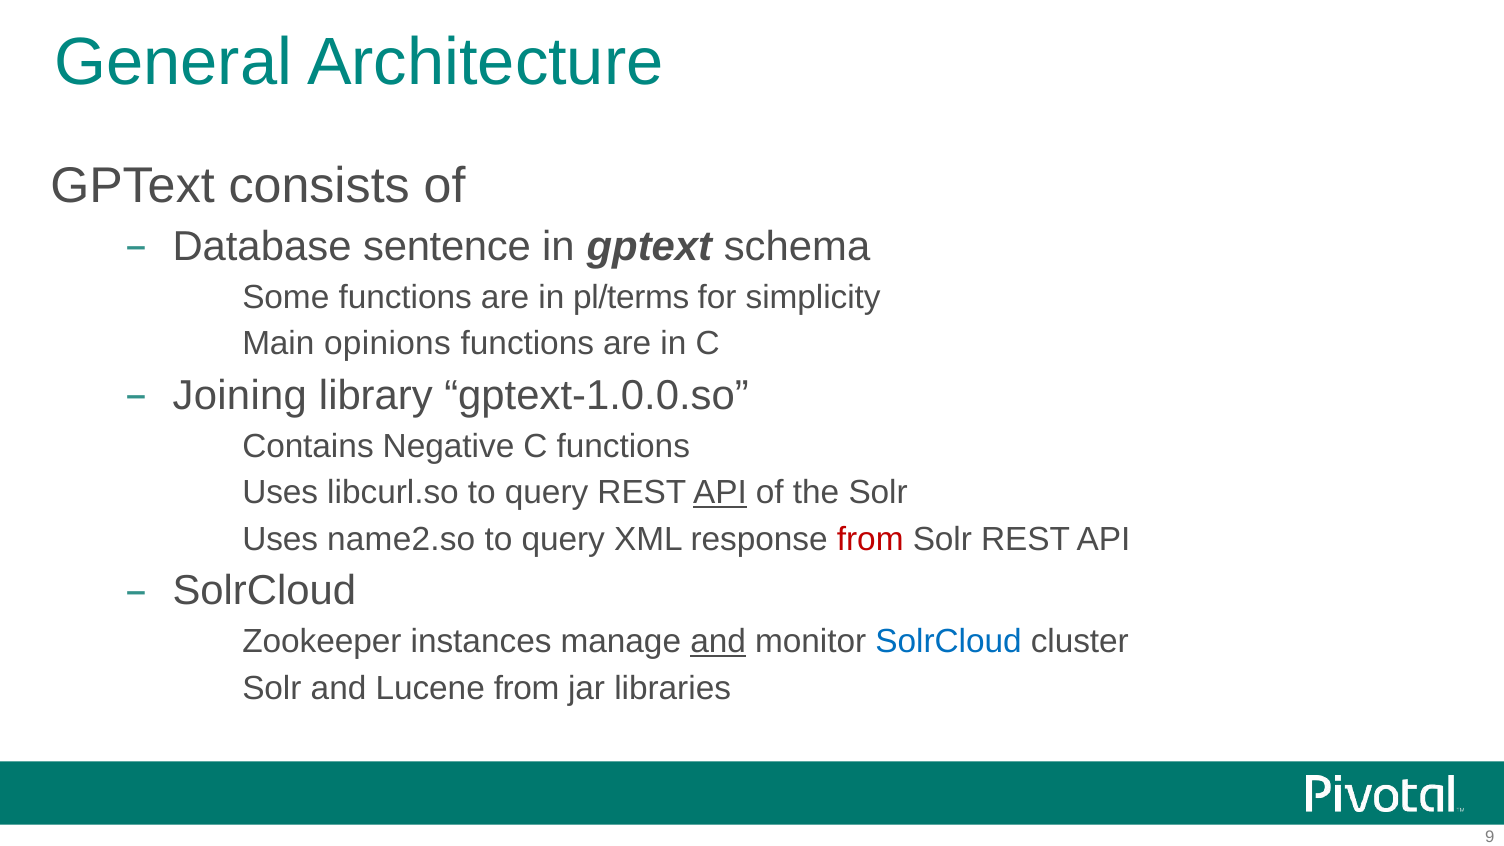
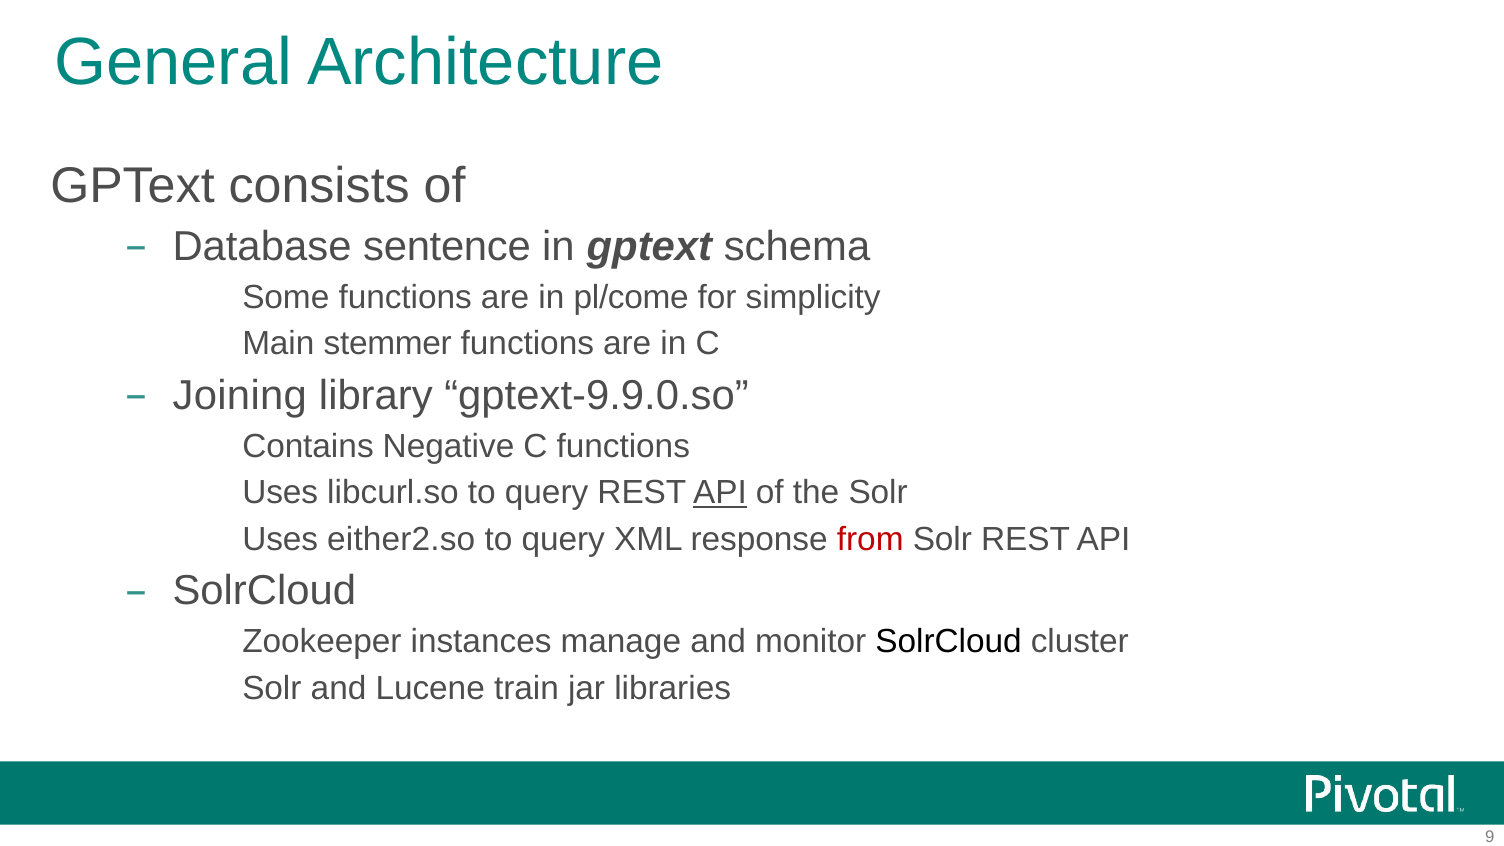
pl/terms: pl/terms -> pl/come (631, 297)
opinions: opinions -> stemmer (388, 344)
gptext-1.0.0.so: gptext-1.0.0.so -> gptext-9.9.0.so (597, 396)
name2.so: name2.so -> either2.so (401, 539)
and underline: present -> none (718, 642)
SolrCloud colour: blue -> black (949, 642)
Lucene from: from -> train (526, 688)
